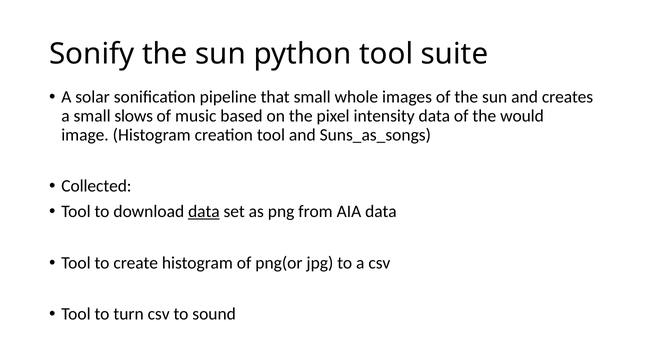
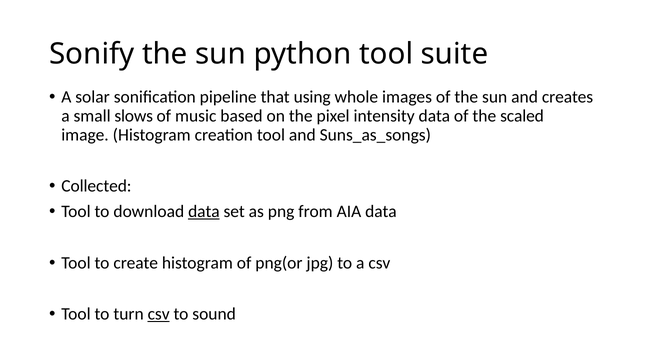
that small: small -> using (312, 97)
would: would -> scaled (522, 116)
csv underline: none -> present (159, 314)
